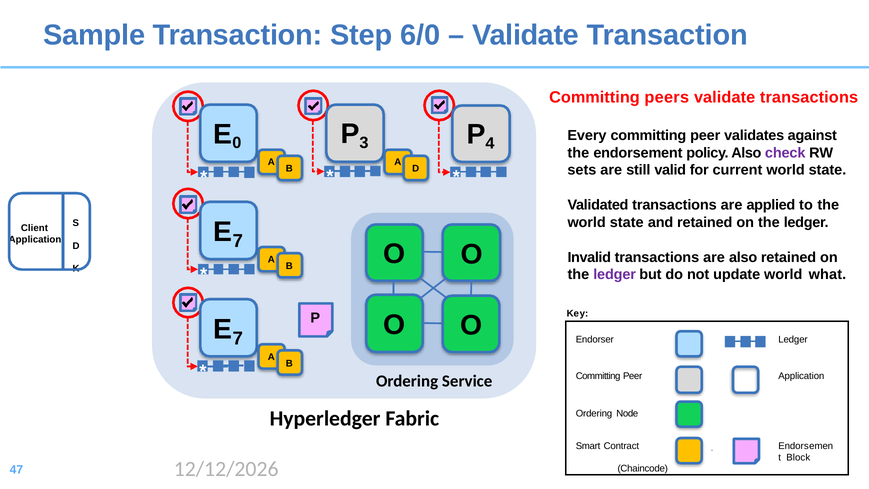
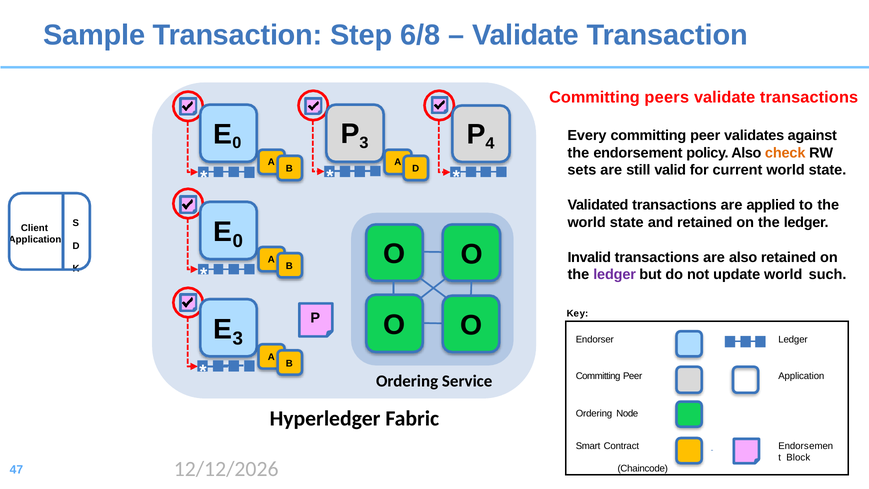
6/0: 6/0 -> 6/8 (420, 35)
check colour: purple -> orange (785, 153)
7: 7 -> 0 (238, 241)
what: what -> such (828, 275)
7: 7 -> 3 (238, 339)
